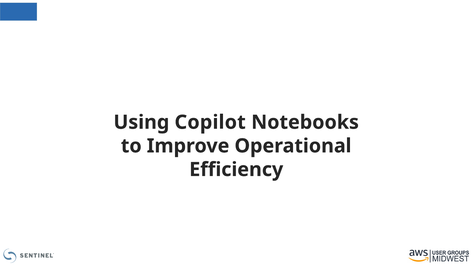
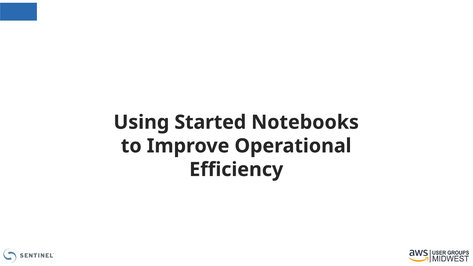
Copilot: Copilot -> Started (210, 122)
